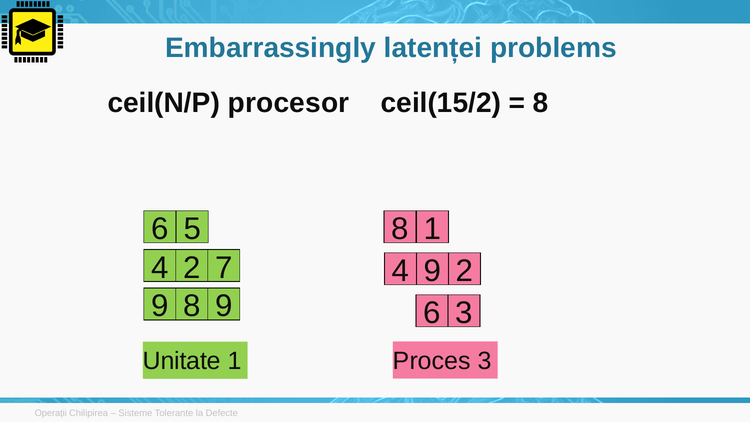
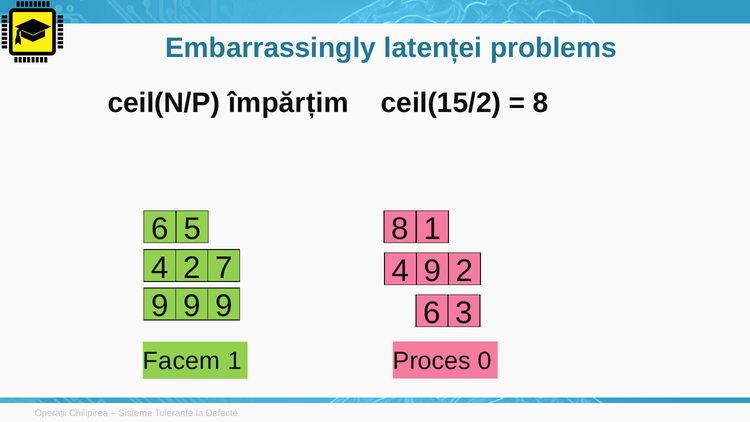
procesor: procesor -> împărțim (288, 103)
8: 8 -> 9 (192, 306)
Unitate: Unitate -> Facem (182, 361)
Proces 3: 3 -> 0 (485, 361)
